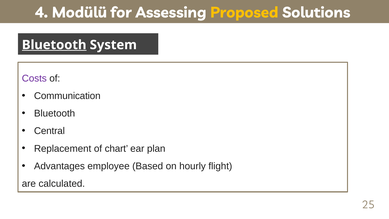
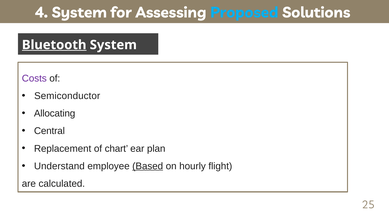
4 Modülü: Modülü -> System (79, 12)
Proposed colour: yellow -> light blue (244, 12)
Communication: Communication -> Semiconductor (67, 96)
Bluetooth: Bluetooth -> Allocating (55, 113)
Advantages: Advantages -> Understand (59, 166)
Based underline: none -> present (148, 166)
